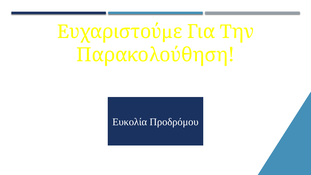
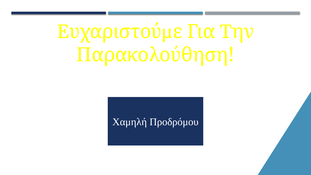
Ευκολία: Ευκολία -> Χαμηλή (130, 122)
